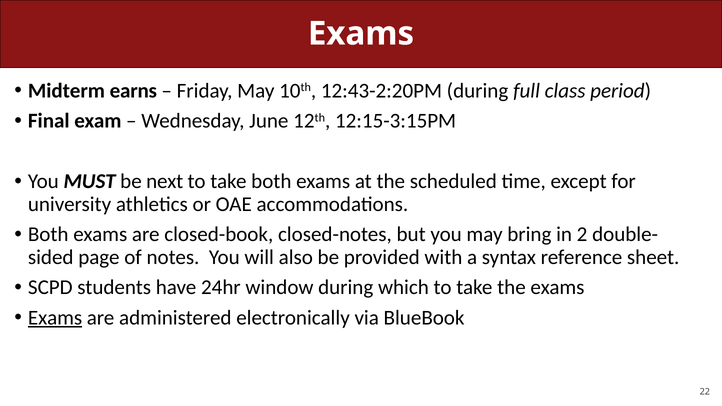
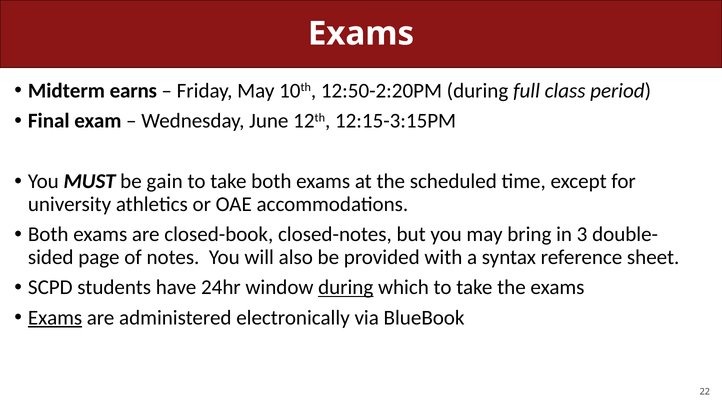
12:43-2:20PM: 12:43-2:20PM -> 12:50-2:20PM (381, 91)
next: next -> gain (165, 181)
2: 2 -> 3 (582, 235)
during underline: none -> present (346, 288)
